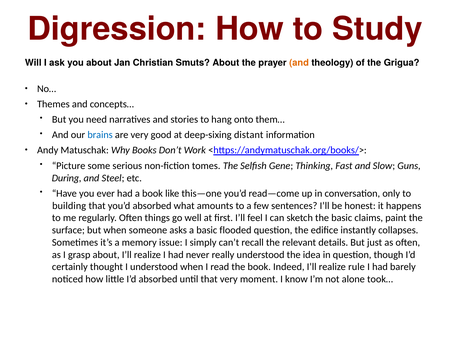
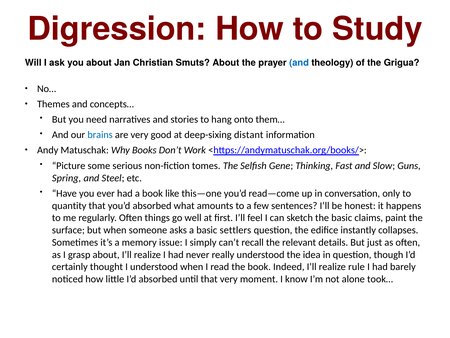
and colour: orange -> blue (299, 63)
During: During -> Spring (67, 178)
building: building -> quantity (69, 205)
flooded: flooded -> settlers (235, 230)
